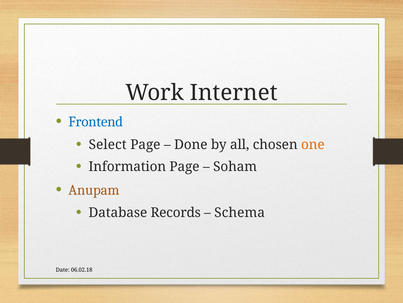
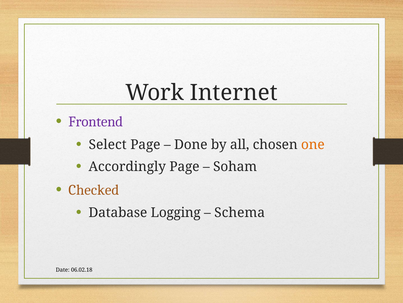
Frontend colour: blue -> purple (96, 121)
Information: Information -> Accordingly (127, 166)
Anupam: Anupam -> Checked (94, 190)
Records: Records -> Logging (176, 212)
